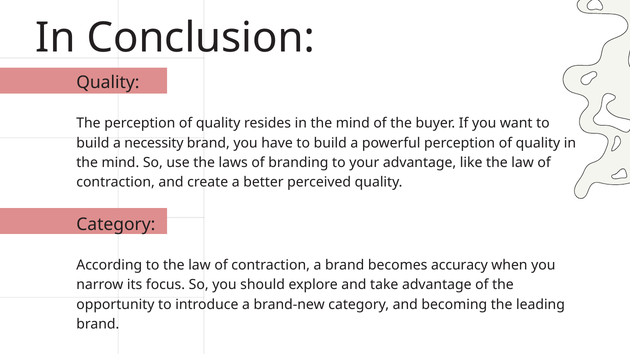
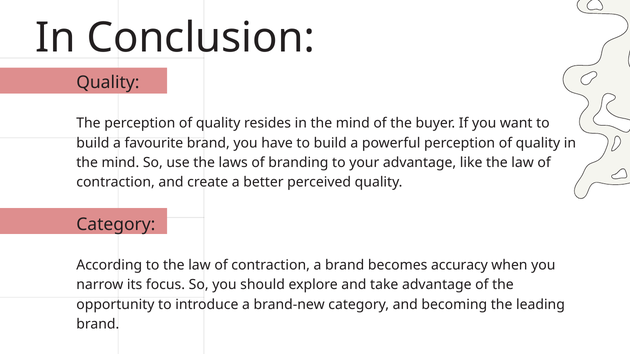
necessity: necessity -> favourite (154, 143)
